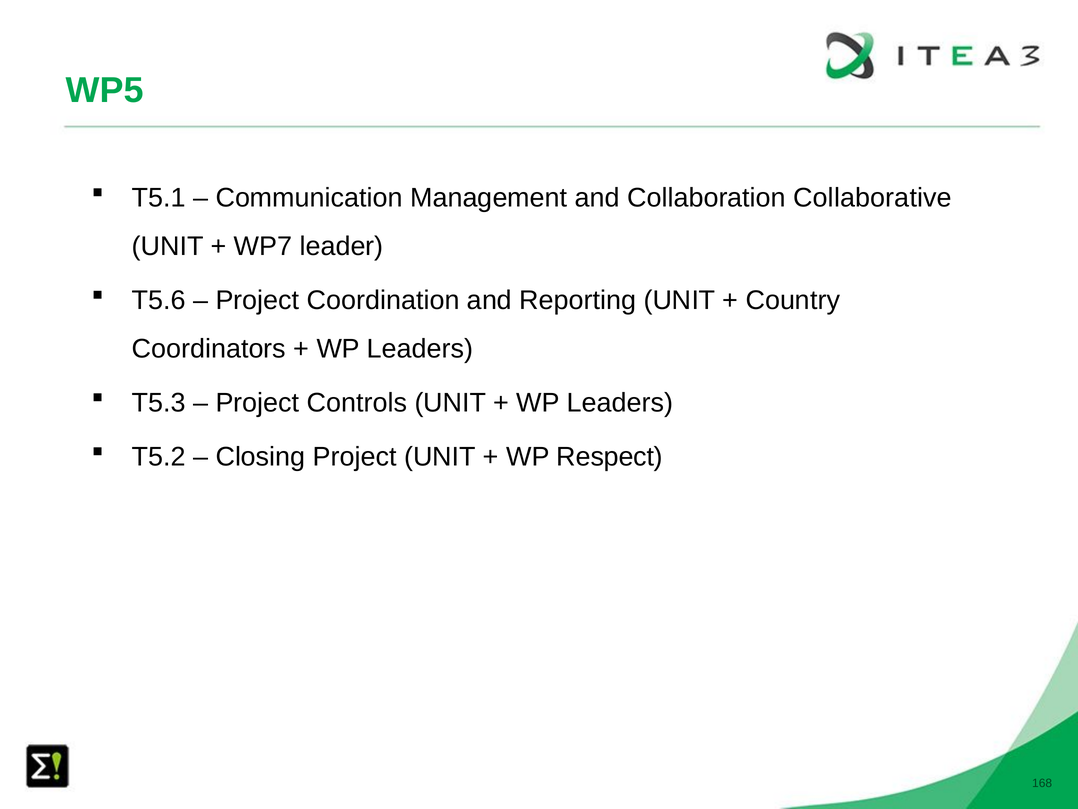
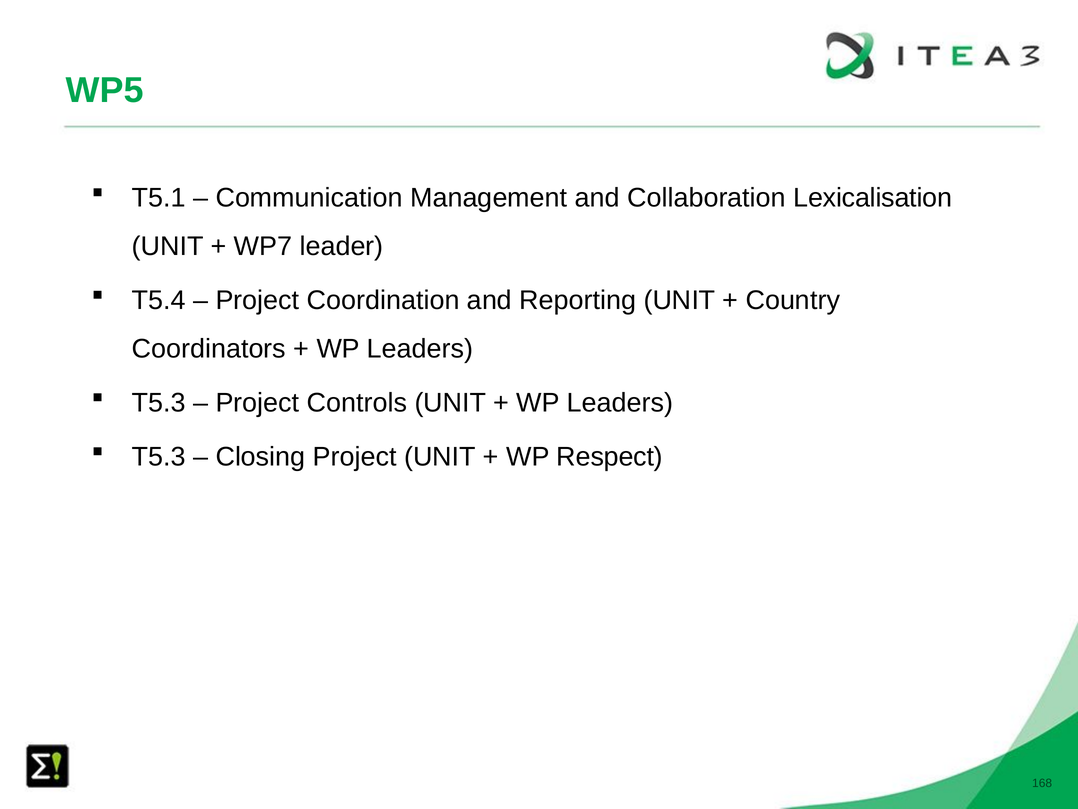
Collaborative: Collaborative -> Lexicalisation (873, 198)
T5.6: T5.6 -> T5.4 (159, 300)
T5.2: T5.2 -> T5.3 (159, 456)
